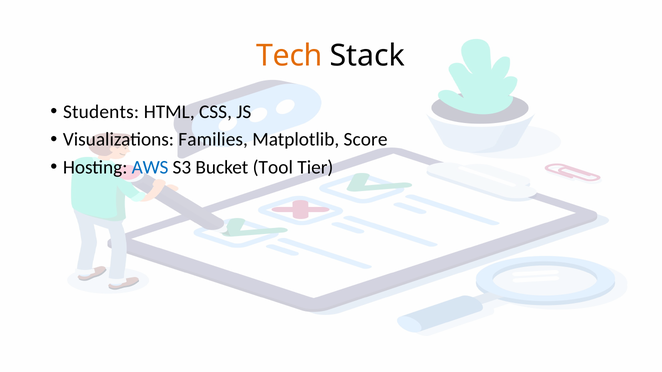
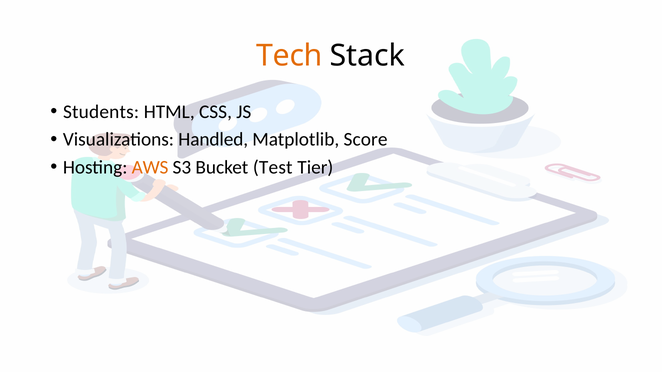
Families: Families -> Handled (213, 140)
AWS colour: blue -> orange (150, 167)
Tool: Tool -> Test (273, 167)
